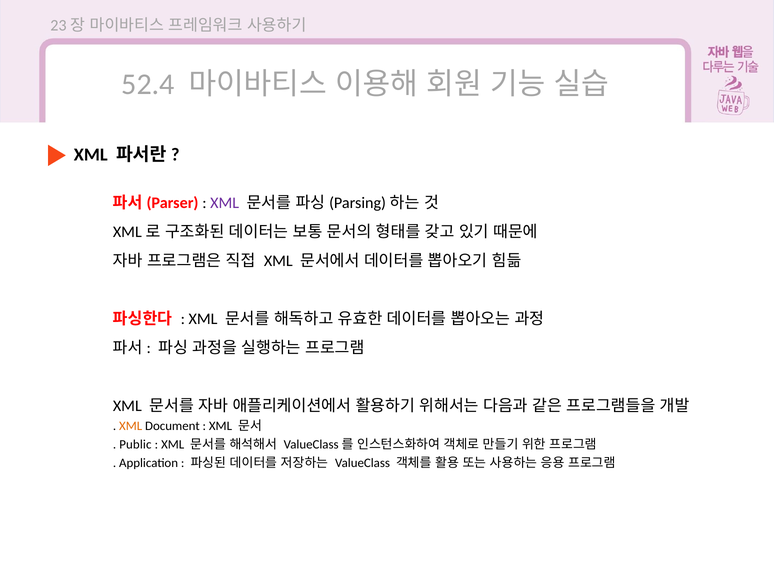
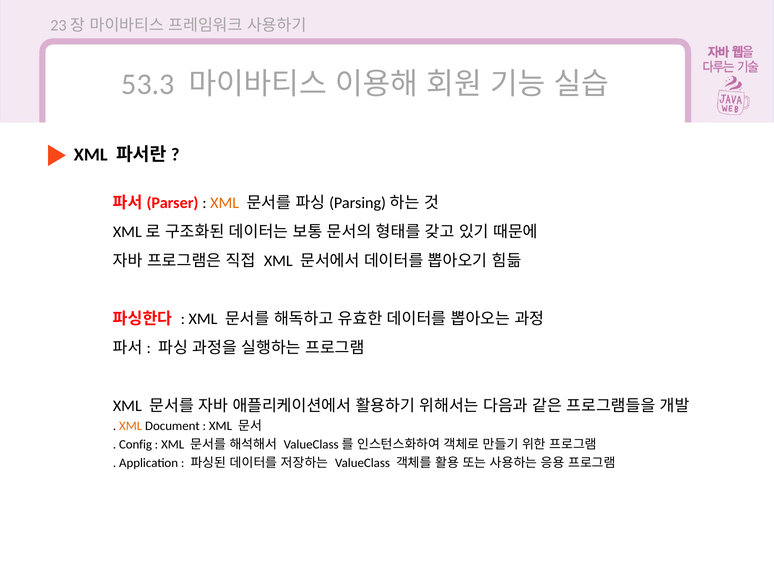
52.4: 52.4 -> 53.3 (148, 84)
XML colour: purple -> orange (225, 203)
Public: Public -> Config (136, 445)
